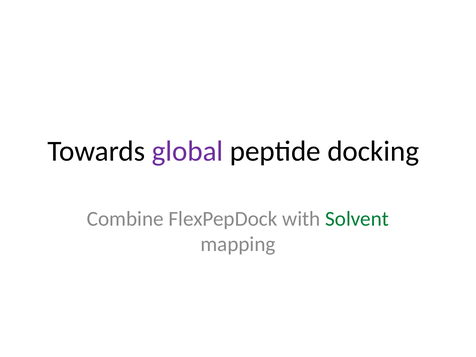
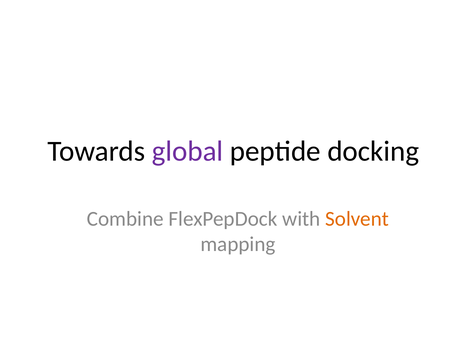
Solvent colour: green -> orange (357, 219)
